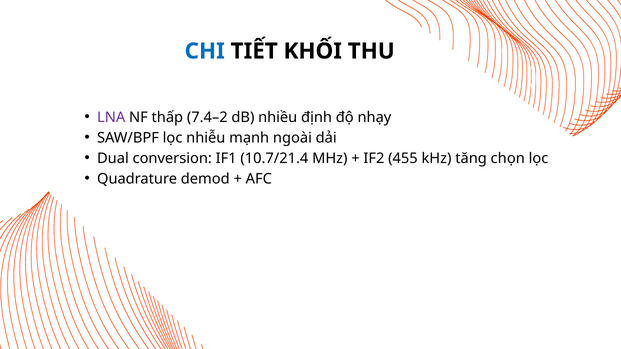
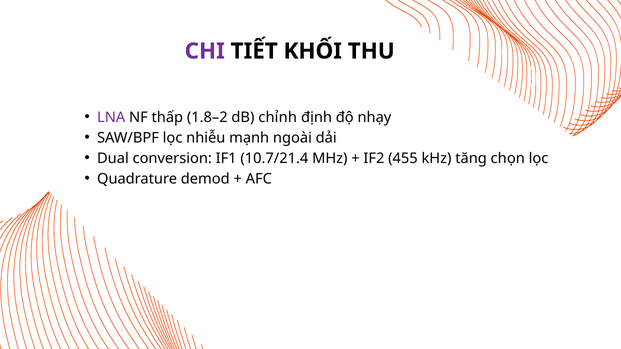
CHI colour: blue -> purple (205, 51)
7.4–2: 7.4–2 -> 1.8–2 (207, 118)
nhiều: nhiều -> chỉnh (278, 118)
